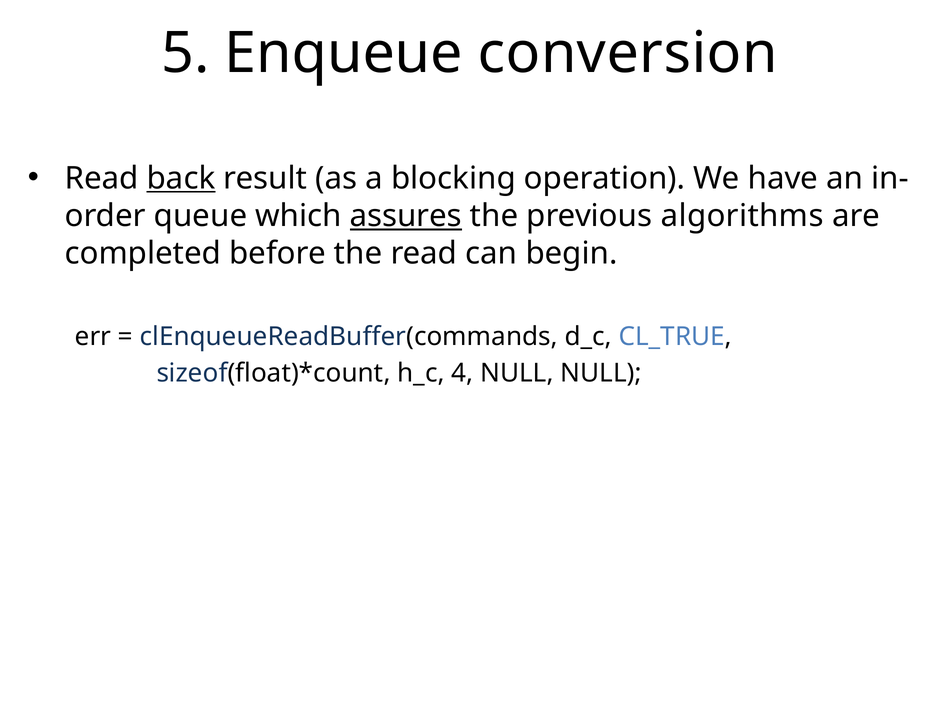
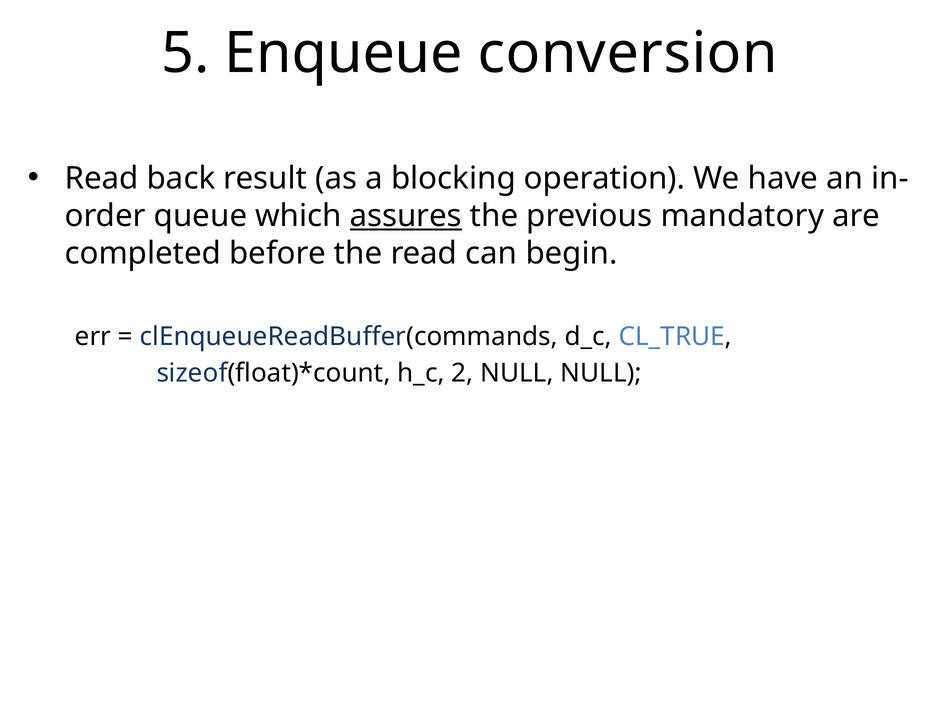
back underline: present -> none (181, 178)
algorithms: algorithms -> mandatory (742, 216)
4: 4 -> 2 (462, 373)
